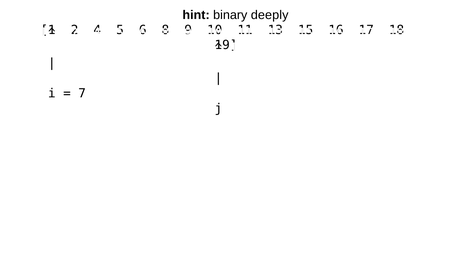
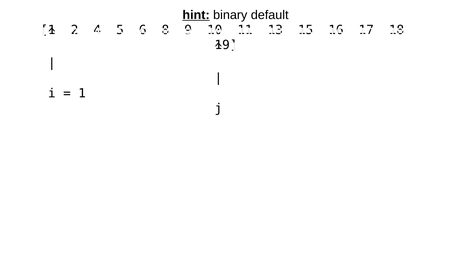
hint underline: none -> present (196, 15)
deeply: deeply -> default (270, 15)
7: 7 -> 1 (82, 93)
